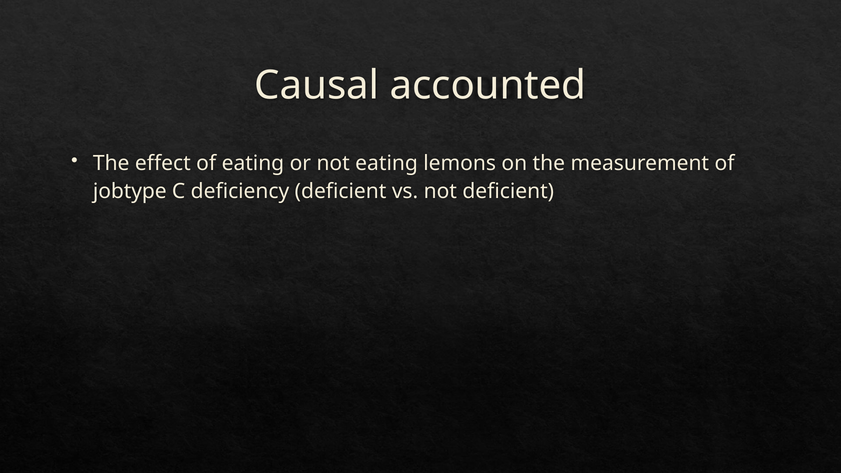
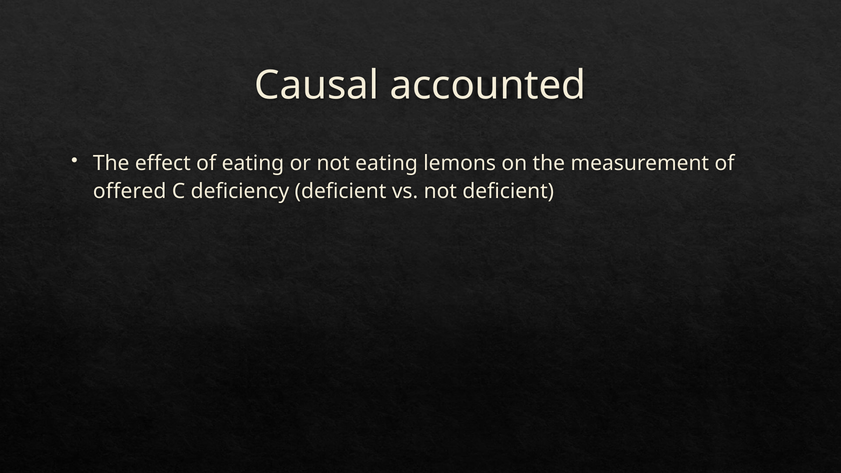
jobtype: jobtype -> offered (130, 191)
